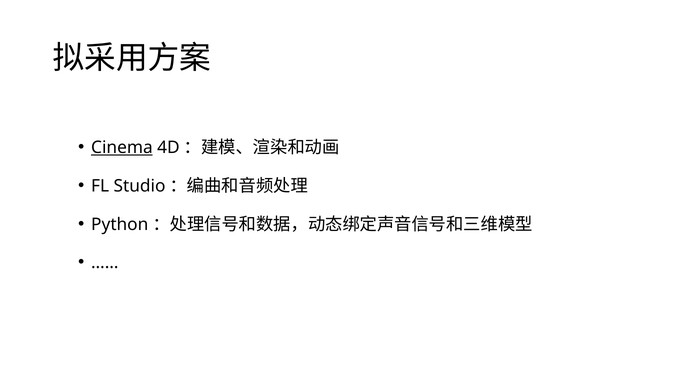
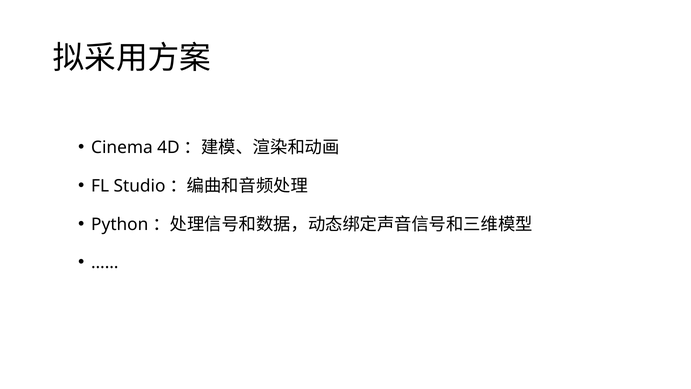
Cinema underline: present -> none (122, 148)
